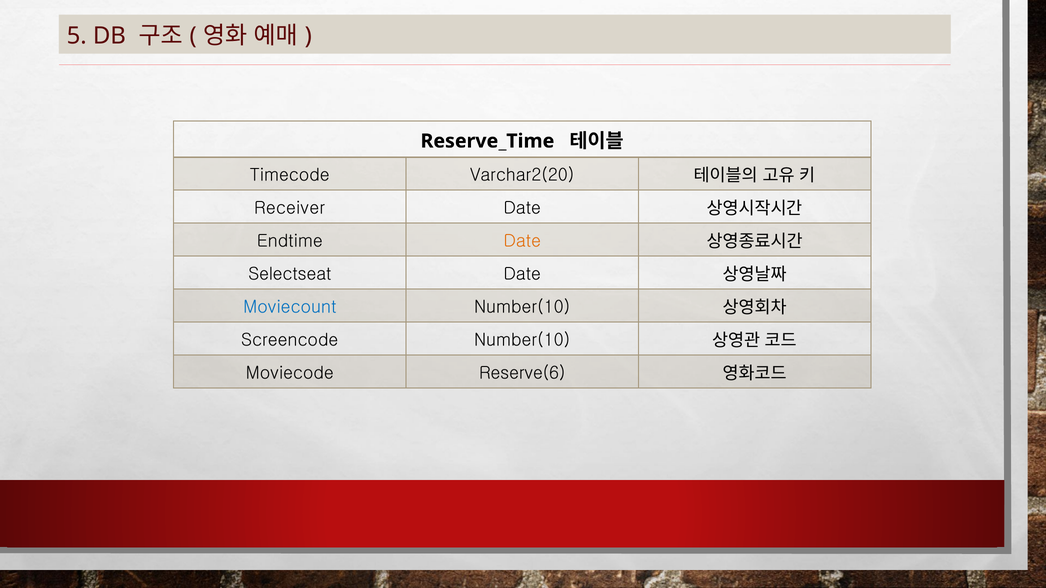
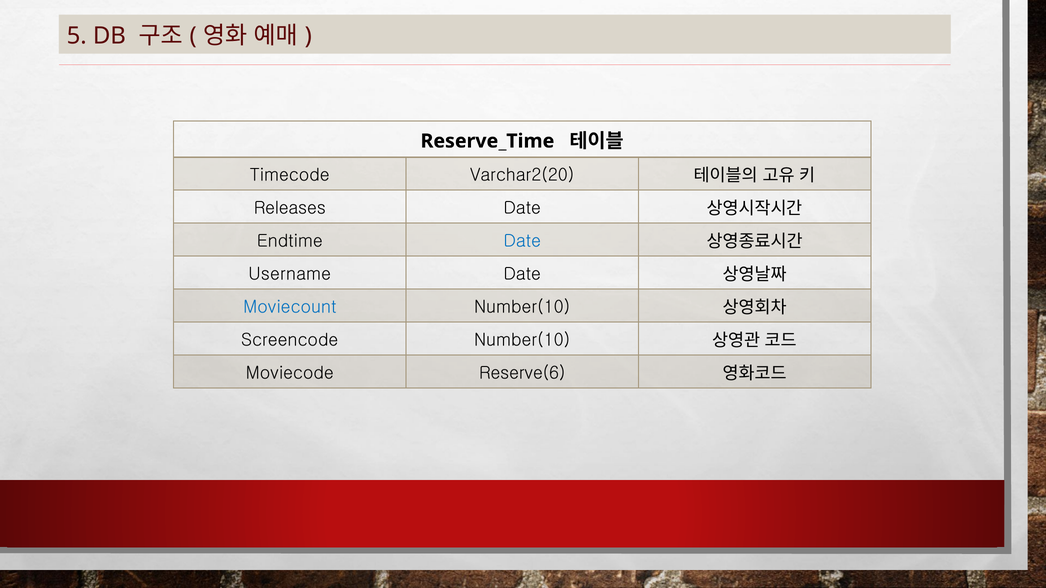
Receiver: Receiver -> Releases (290, 208)
Date colour: orange -> blue (522, 241)
Selectseat: Selectseat -> Username (290, 274)
